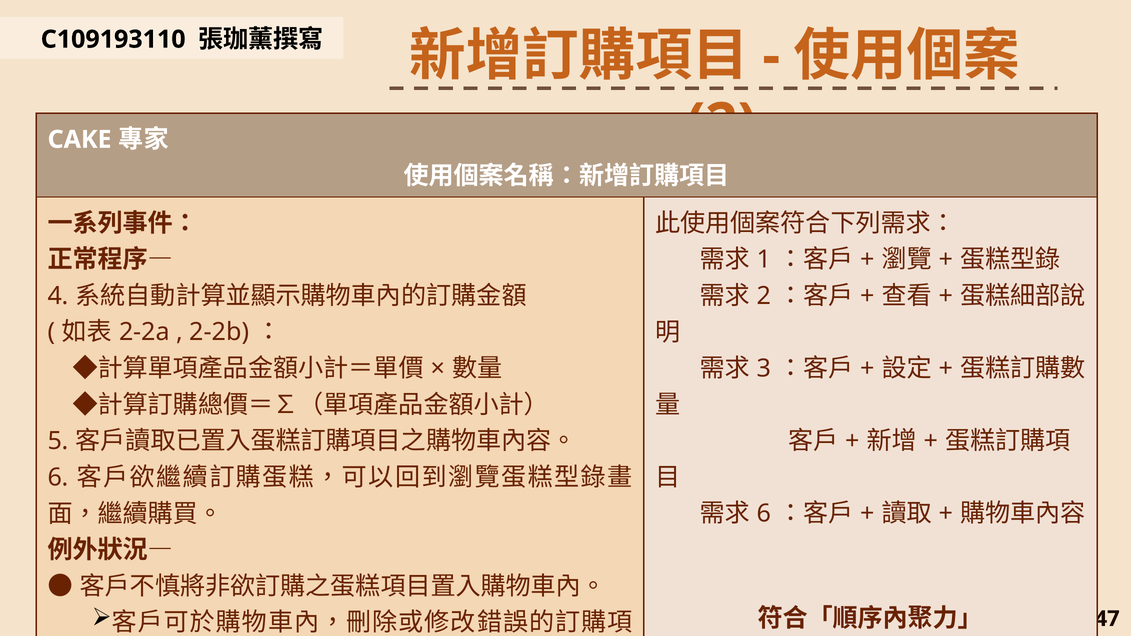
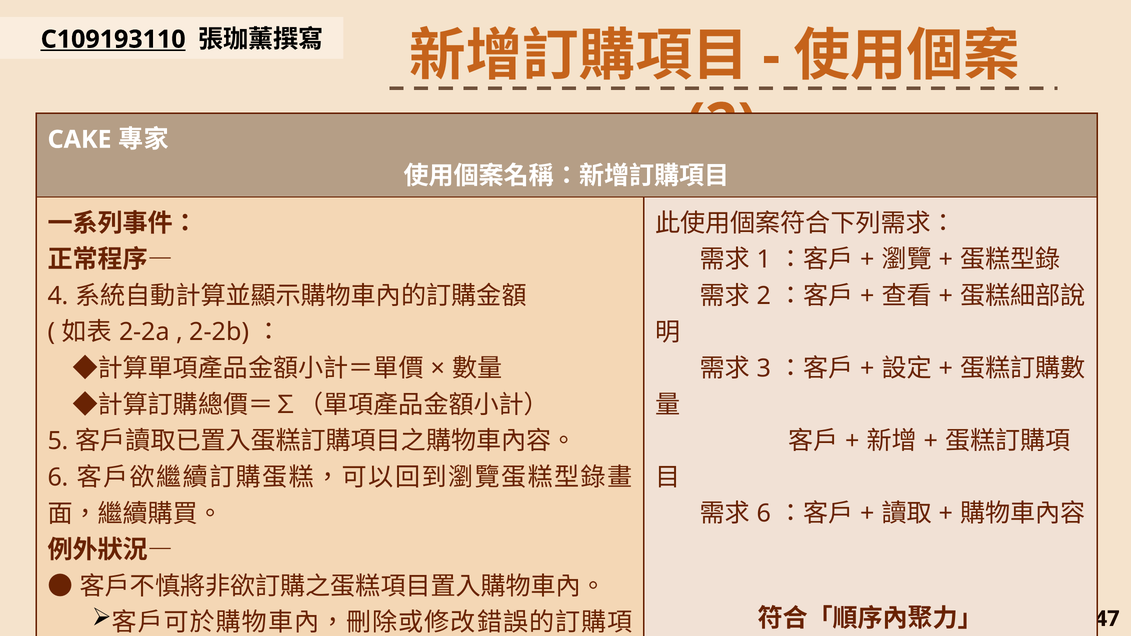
C109193110 underline: none -> present (113, 39)
